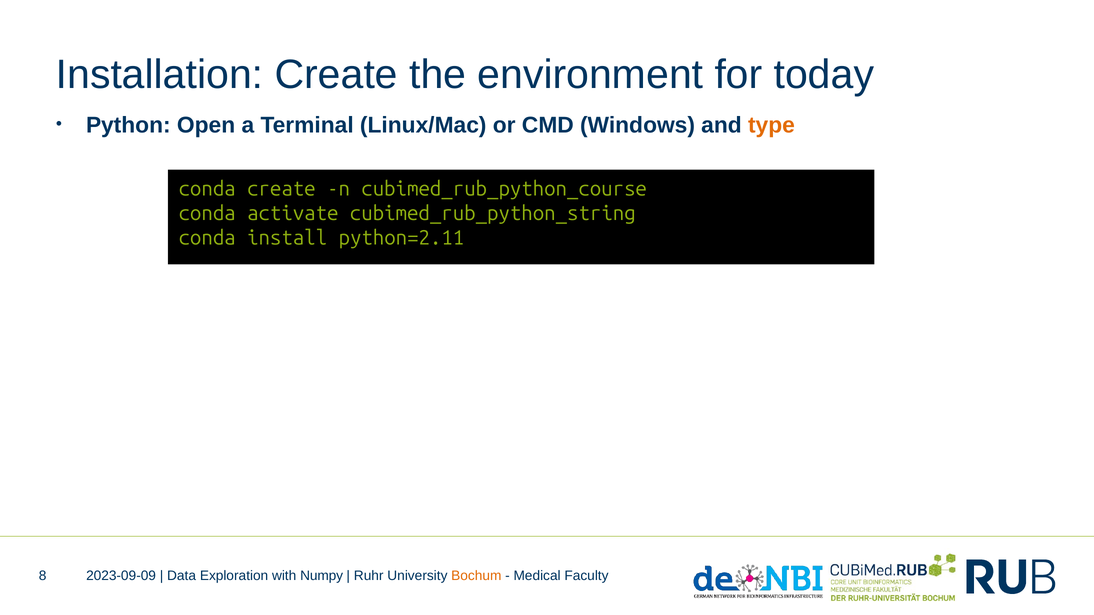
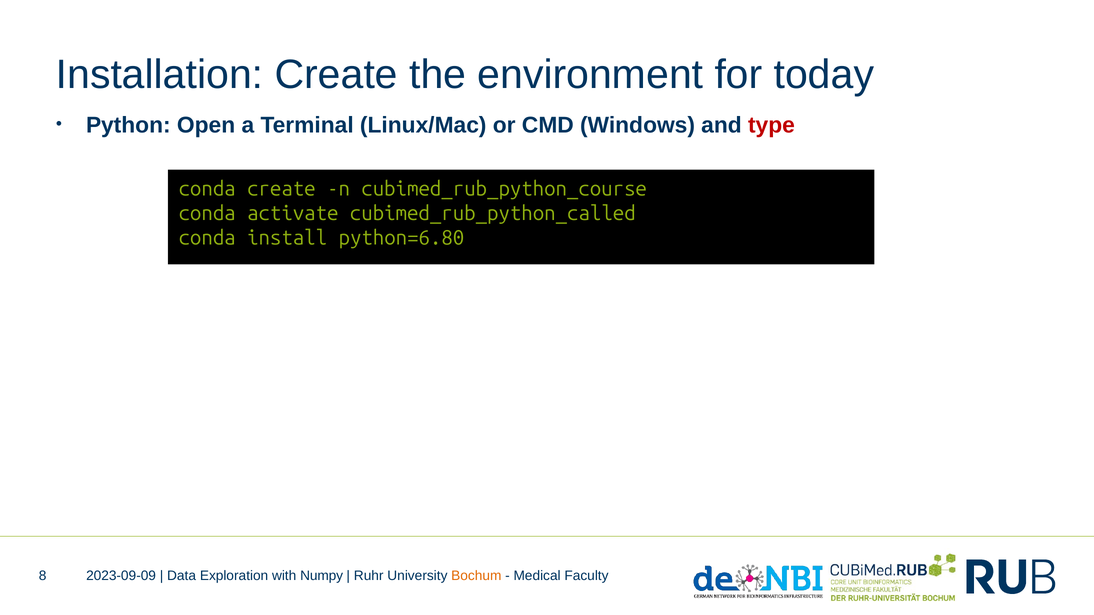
type colour: orange -> red (771, 125)
cubimed_rub_python_string: cubimed_rub_python_string -> cubimed_rub_python_called (493, 213)
python=2.11: python=2.11 -> python=6.80 (401, 238)
